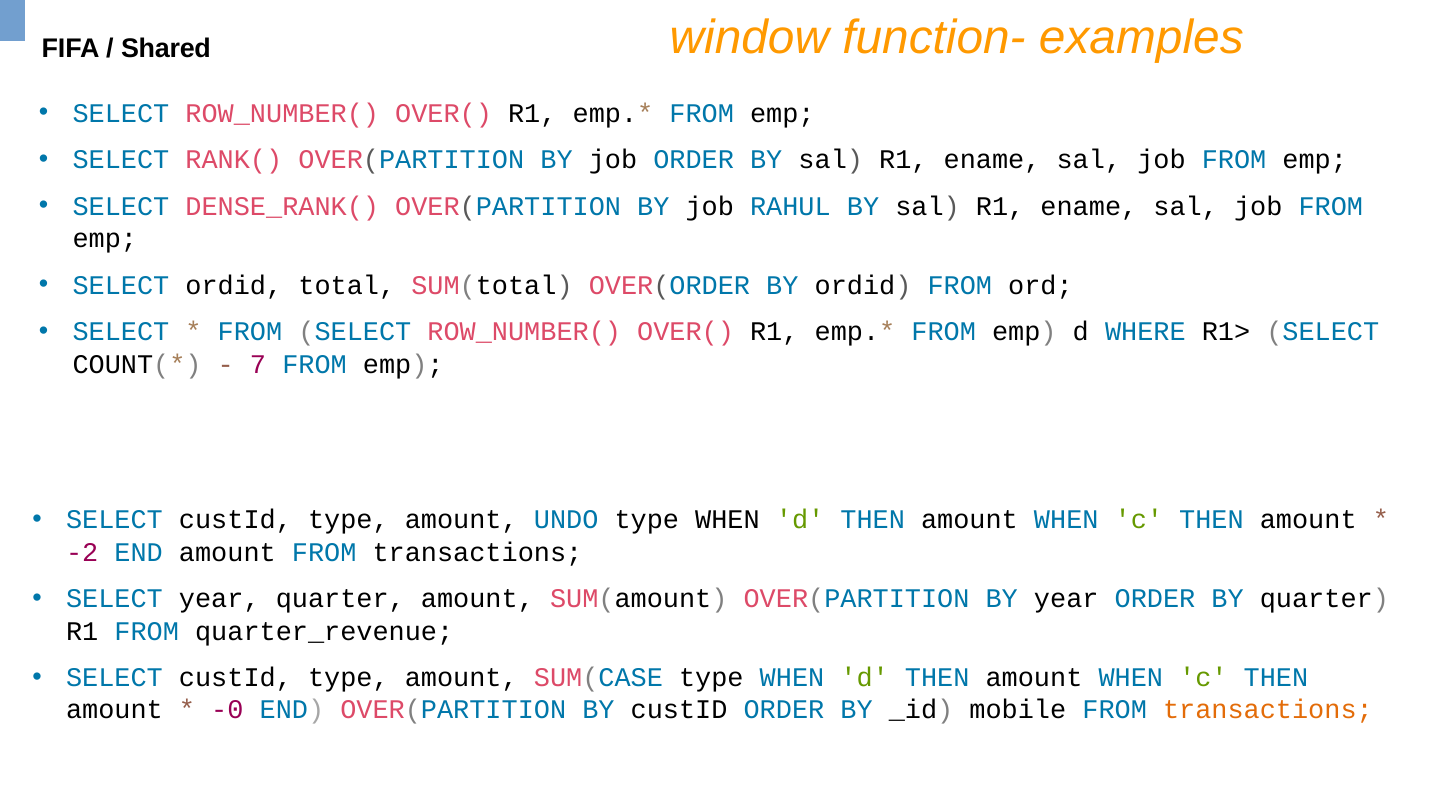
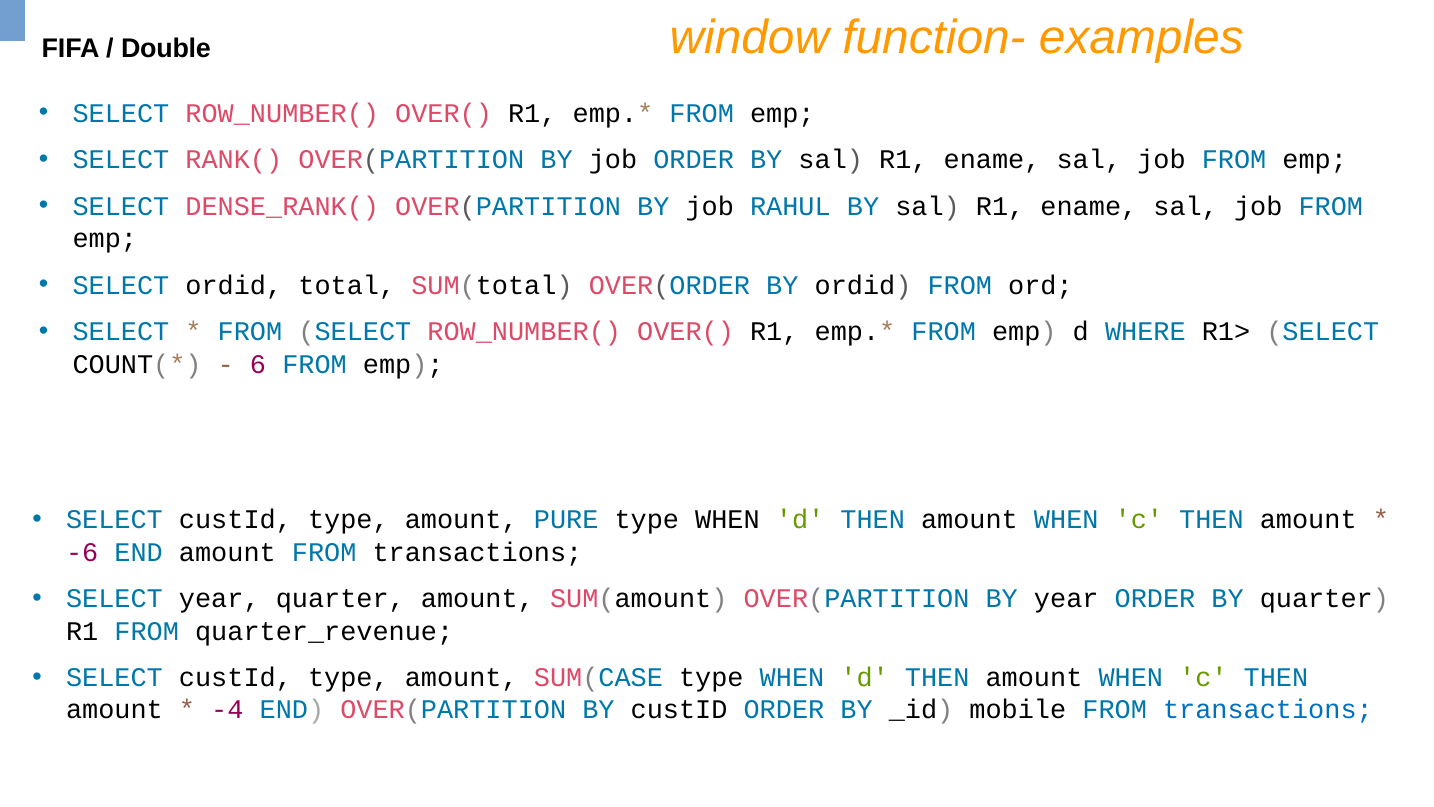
Shared: Shared -> Double (166, 49)
7: 7 -> 6 (258, 364)
UNDO: UNDO -> PURE (566, 520)
-2: -2 -> -6 (82, 552)
-0: -0 -> -4 (227, 710)
transactions colour: orange -> blue (1268, 710)
